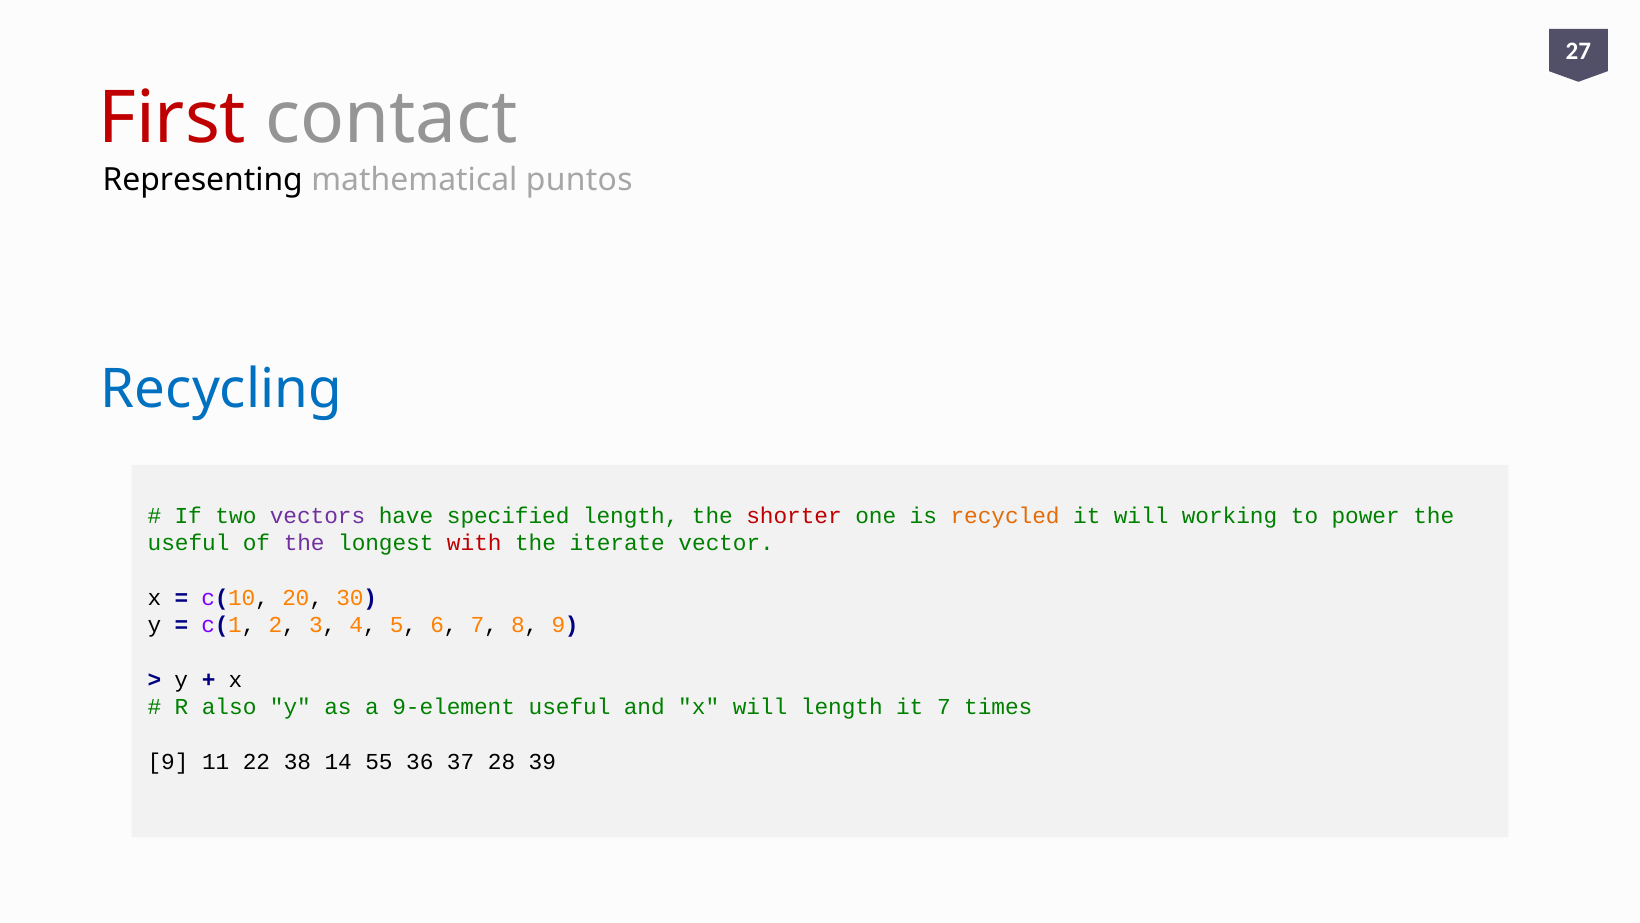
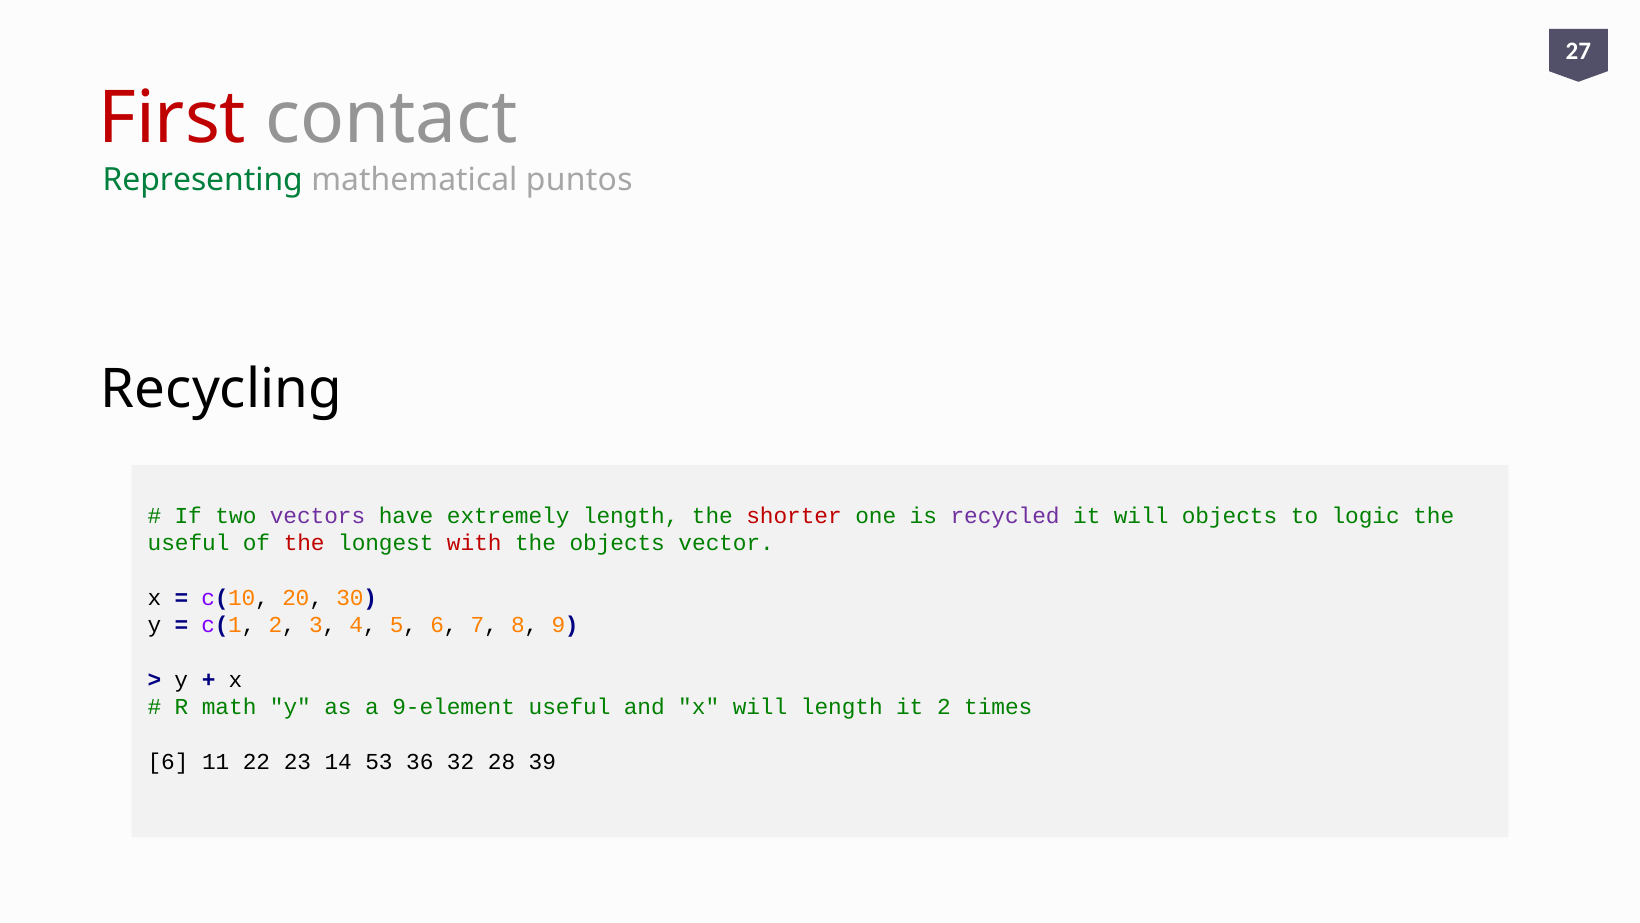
Representing colour: black -> green (203, 180)
Recycling colour: blue -> black (221, 389)
specified: specified -> extremely (508, 515)
recycled colour: orange -> purple (1005, 515)
will working: working -> objects (1230, 515)
power: power -> logic (1366, 515)
the colour: purple -> red (304, 543)
the iterate: iterate -> objects (617, 543)
also: also -> math (229, 707)
it 7: 7 -> 2 (944, 707)
9: 9 -> 6 (168, 762)
38: 38 -> 23 (297, 762)
55: 55 -> 53 (379, 762)
37: 37 -> 32 (461, 762)
